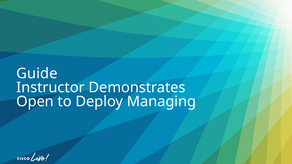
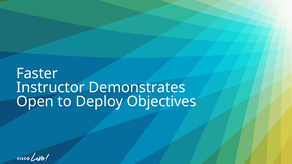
Guide: Guide -> Faster (37, 74)
Managing: Managing -> Objectives (162, 102)
